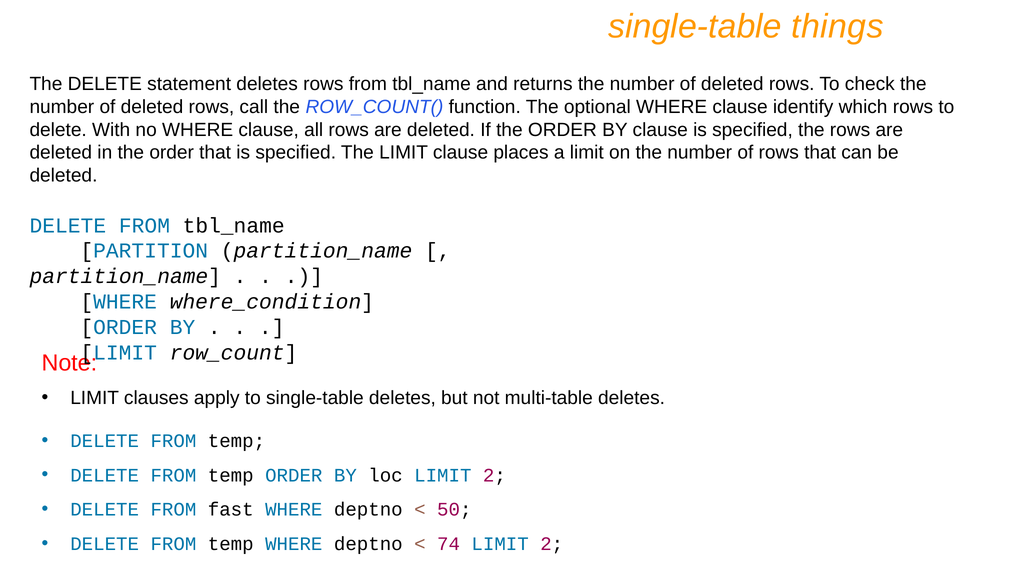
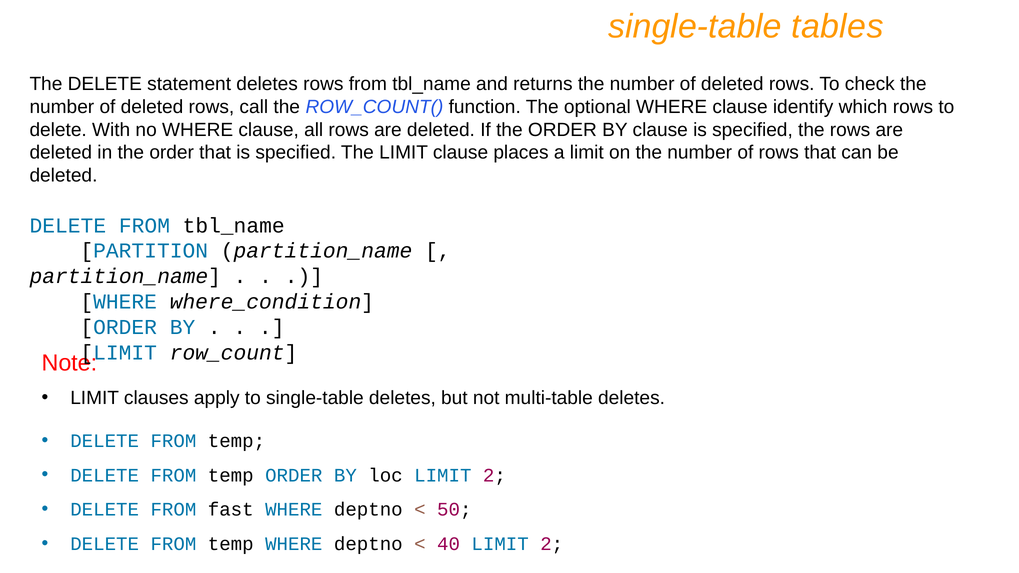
things: things -> tables (837, 27)
74: 74 -> 40 (449, 544)
